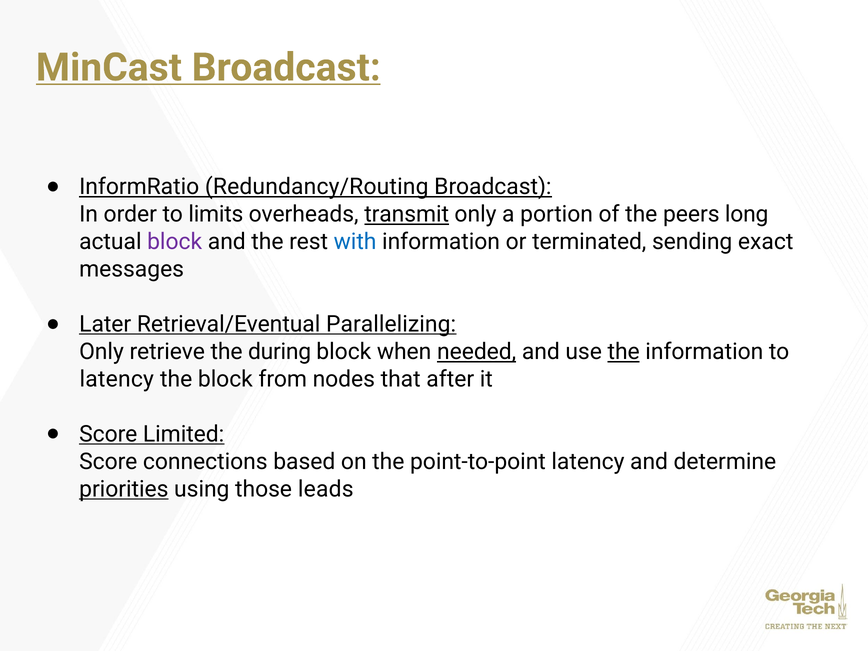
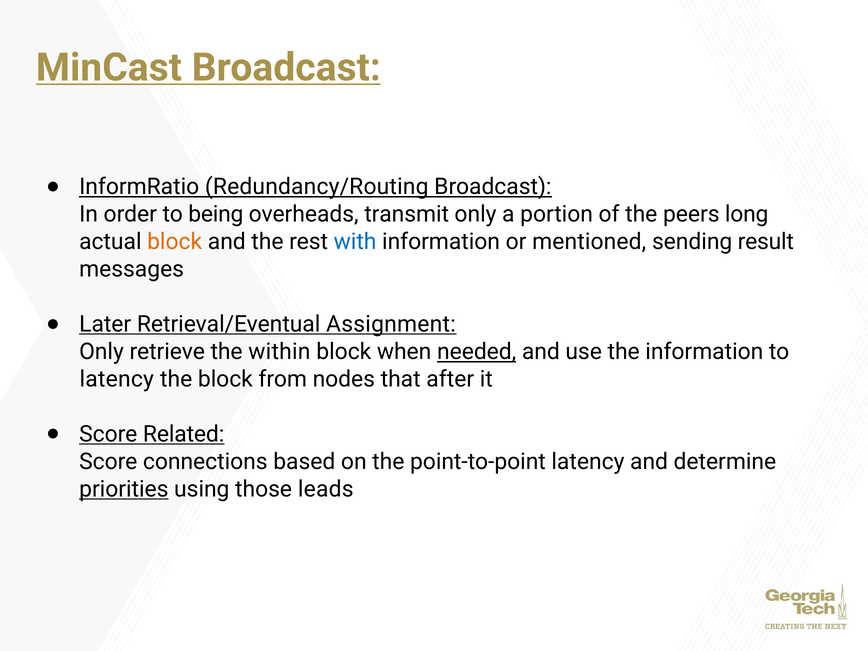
limits: limits -> being (216, 214)
transmit underline: present -> none (407, 214)
block colour: purple -> orange (175, 242)
terminated: terminated -> mentioned (589, 242)
exact: exact -> result (766, 242)
Parallelizing: Parallelizing -> Assignment (391, 324)
during: during -> within (279, 352)
the underline: present -> none (624, 352)
Limited: Limited -> Related (184, 434)
